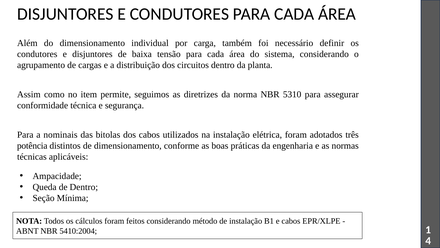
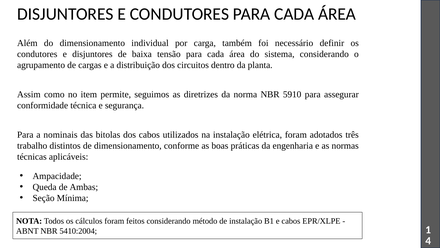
5310: 5310 -> 5910 (292, 94)
potência: potência -> trabalho (32, 146)
de Dentro: Dentro -> Ambas (84, 187)
